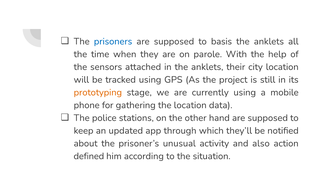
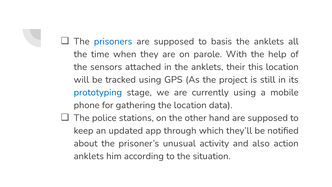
city: city -> this (256, 67)
prototyping colour: orange -> blue (98, 92)
defined: defined -> anklets (89, 156)
